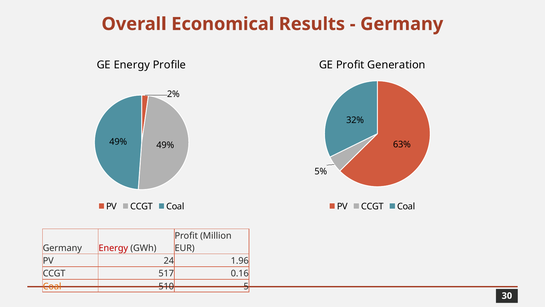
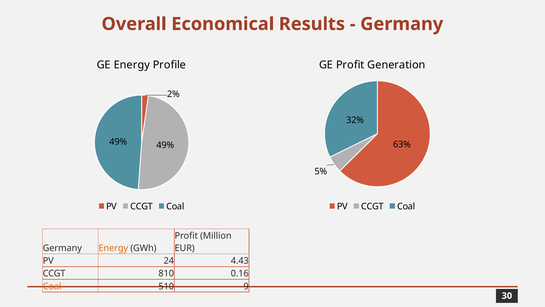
Energy colour: red -> orange (113, 248)
1.96: 1.96 -> 4.43 (240, 261)
517: 517 -> 810 (166, 273)
5: 5 -> 9 (246, 286)
